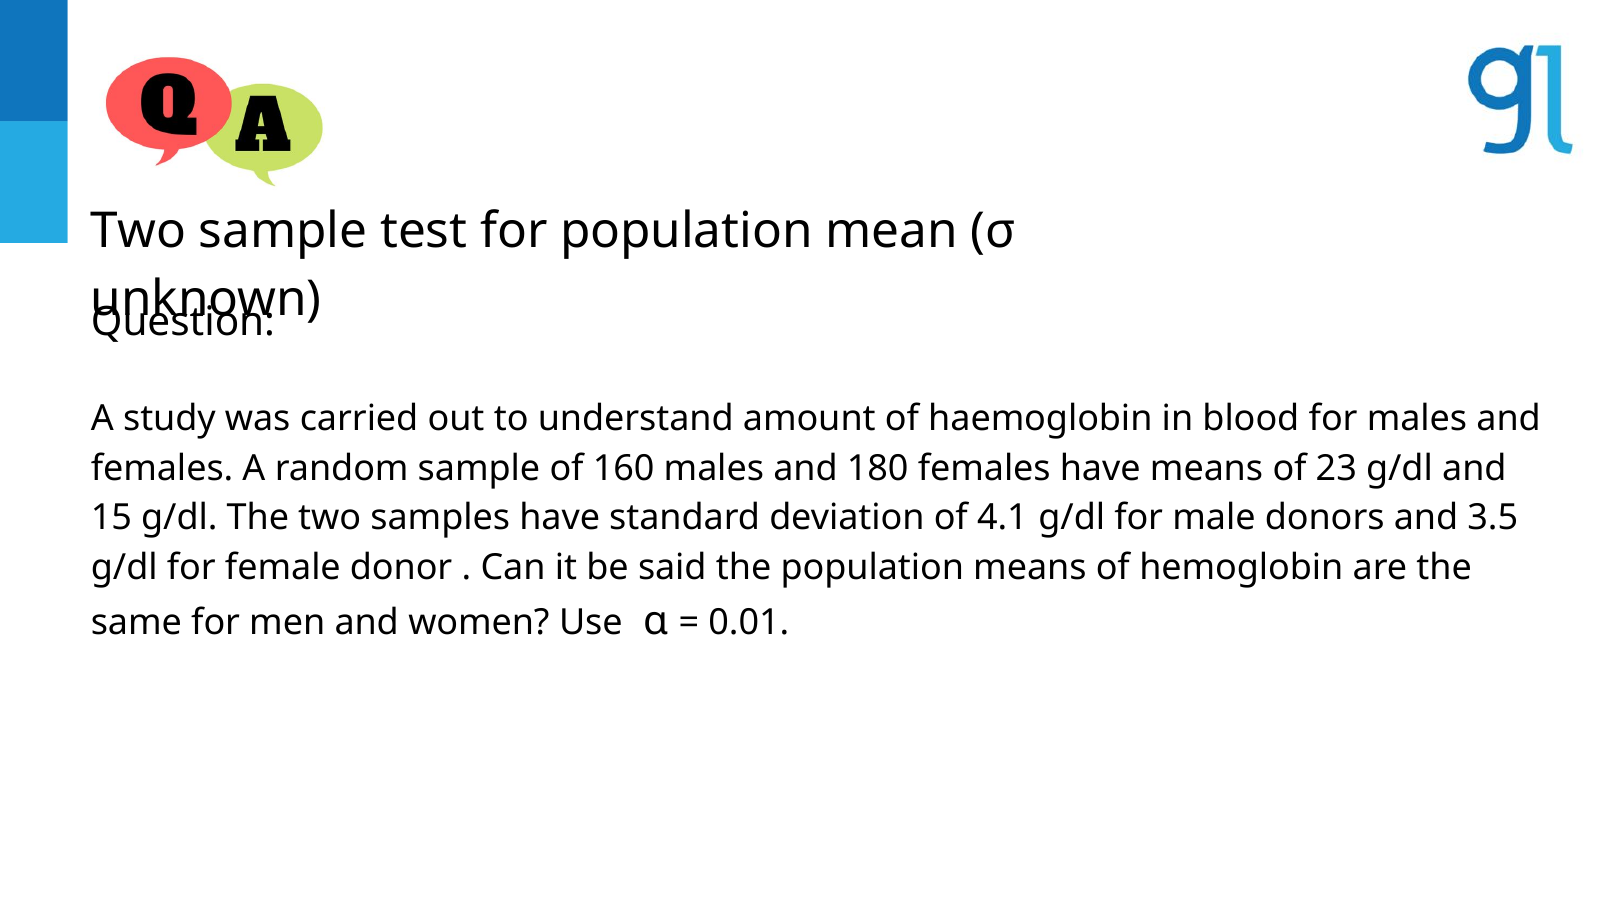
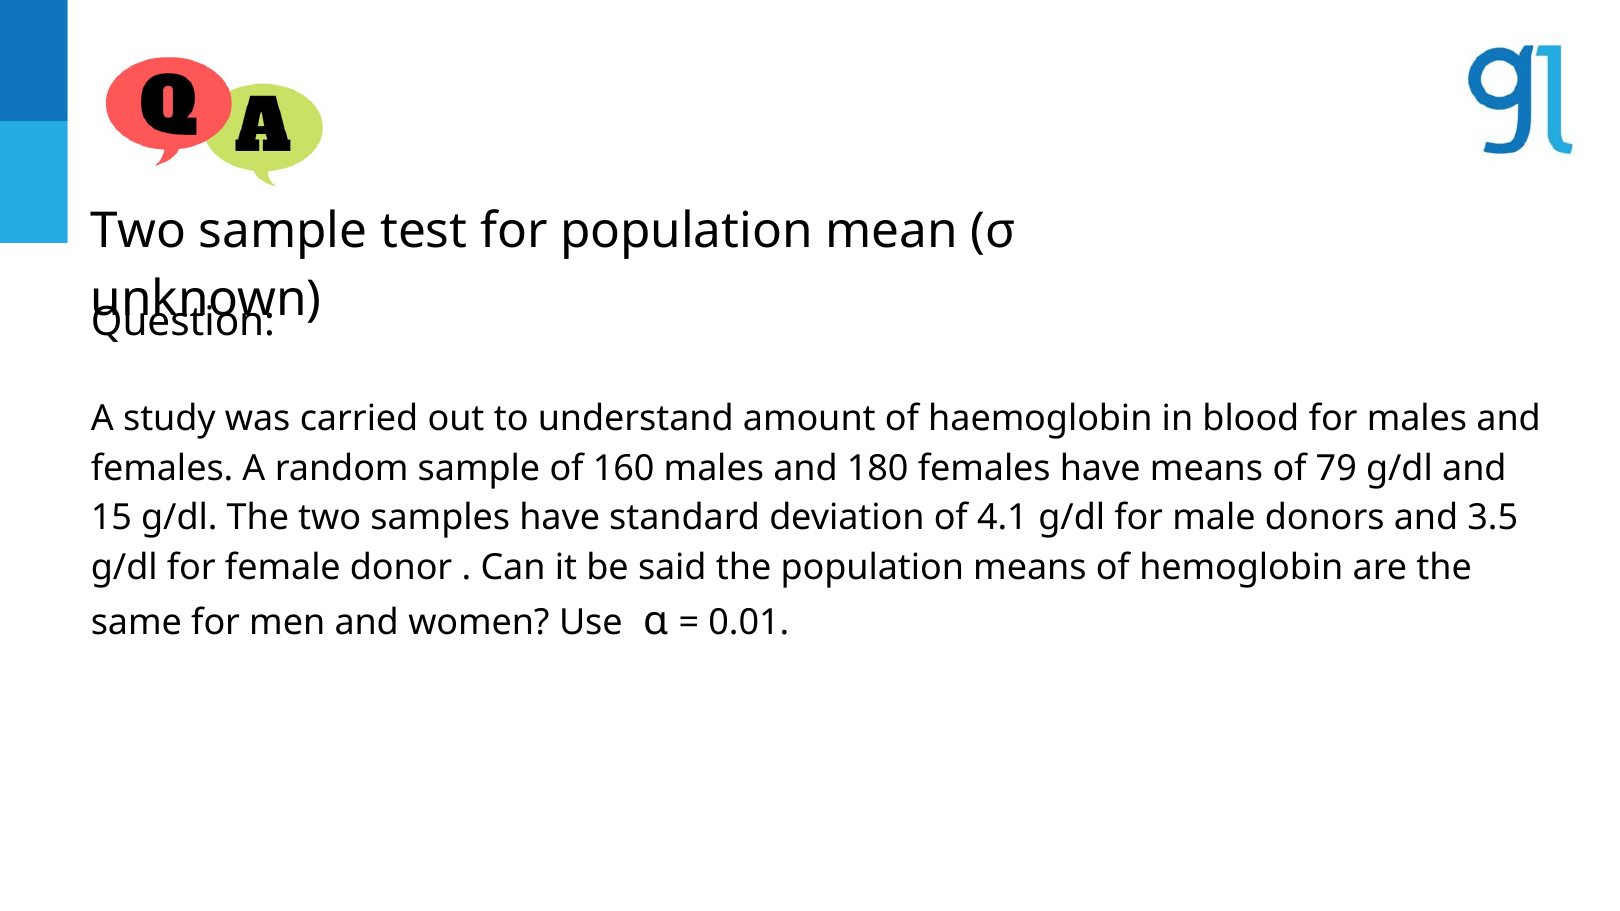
23: 23 -> 79 (1336, 468)
